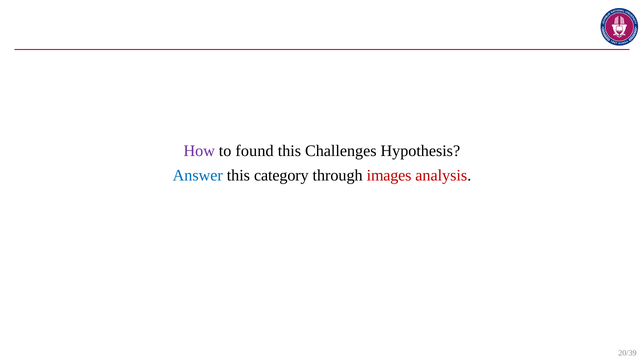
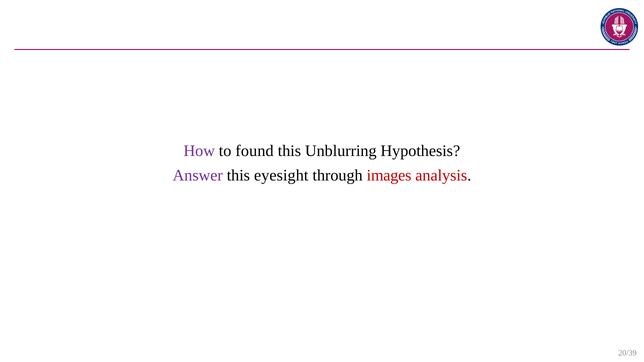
Challenges: Challenges -> Unblurring (341, 151)
Answer colour: blue -> purple (198, 175)
category: category -> eyesight (281, 175)
